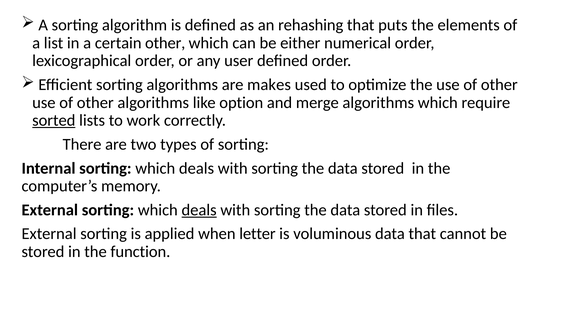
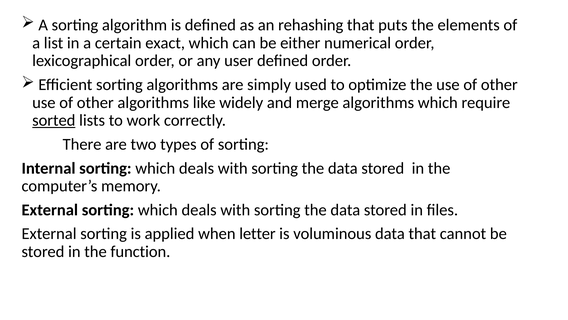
certain other: other -> exact (165, 43)
makes: makes -> simply (269, 85)
option: option -> widely (241, 102)
deals underline: present -> none (199, 210)
